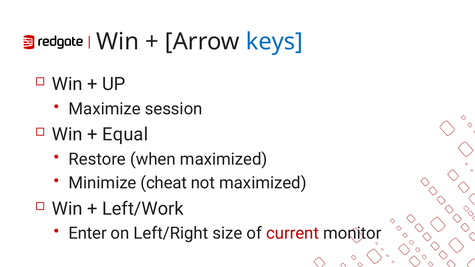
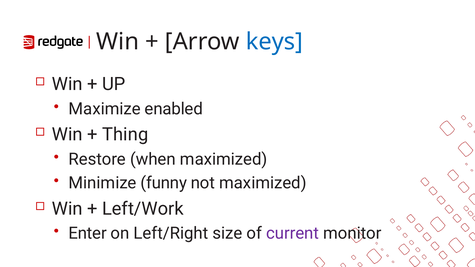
session: session -> enabled (174, 109)
Equal: Equal -> Thing (125, 135)
cheat: cheat -> funny (164, 183)
current colour: red -> purple (293, 233)
